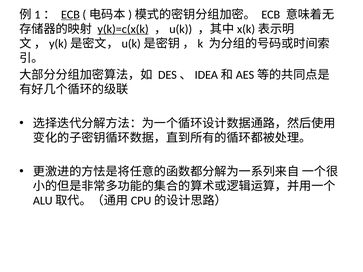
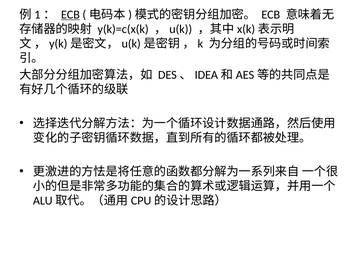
y(k)=c(x(k underline: present -> none (123, 29)
